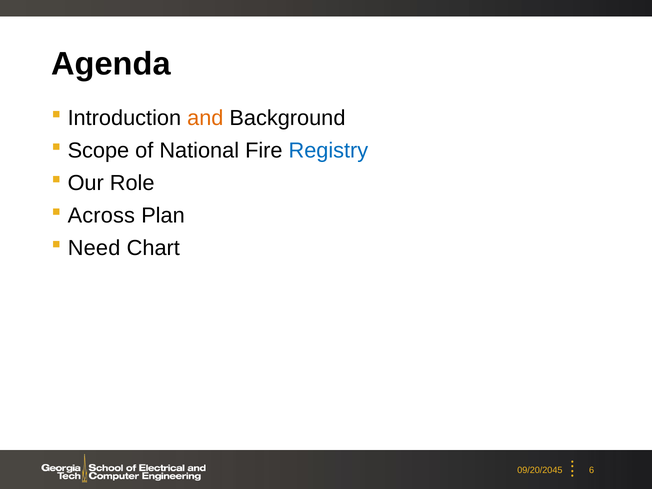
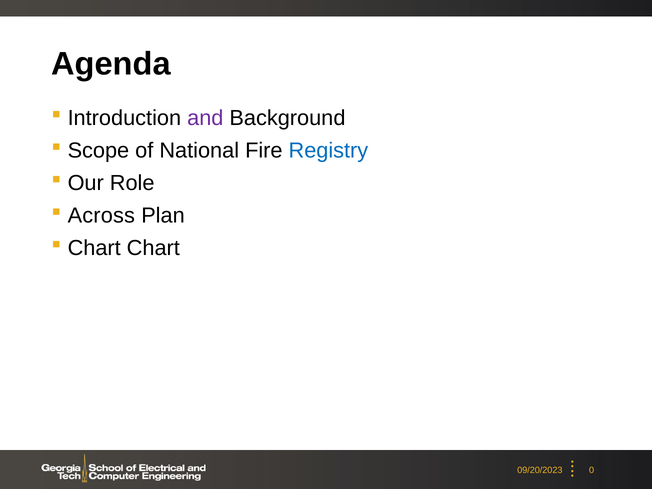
and colour: orange -> purple (205, 118)
Need: Need -> Chart (94, 248)
09/20/2045: 09/20/2045 -> 09/20/2023 (540, 470)
6: 6 -> 0 (592, 470)
